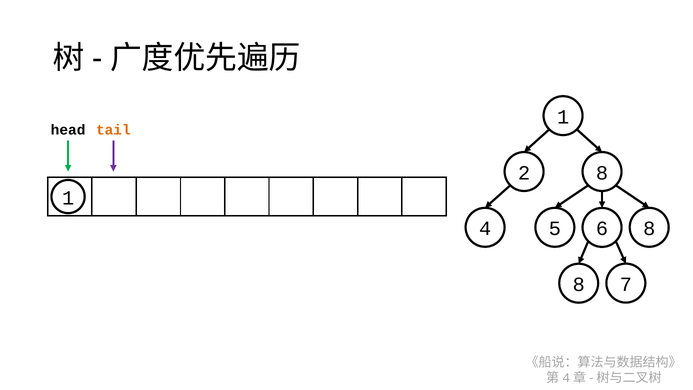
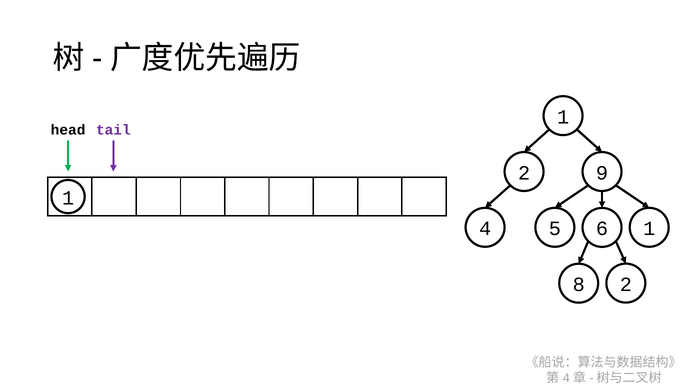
tail colour: orange -> purple (113, 130)
2 8: 8 -> 9 (602, 173)
6 8: 8 -> 1 (649, 229)
8 7: 7 -> 2 (626, 284)
